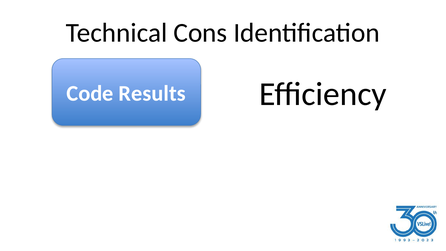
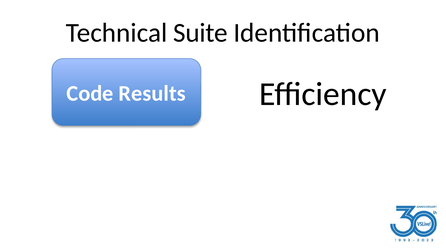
Cons: Cons -> Suite (200, 33)
